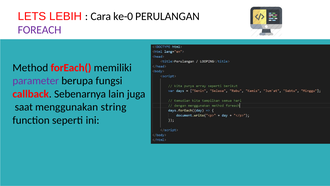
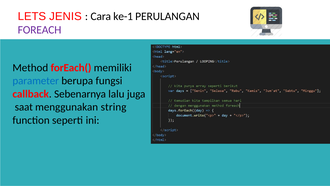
LEBIH: LEBIH -> JENIS (65, 16)
ke-0: ke-0 -> ke-1 (123, 16)
parameter colour: purple -> blue (36, 81)
lain: lain -> lalu (116, 94)
